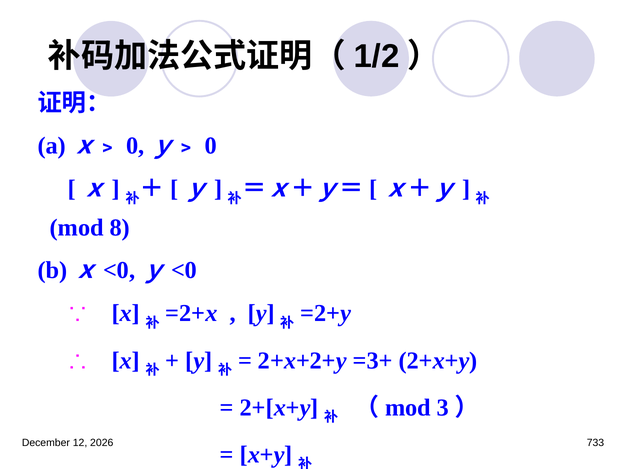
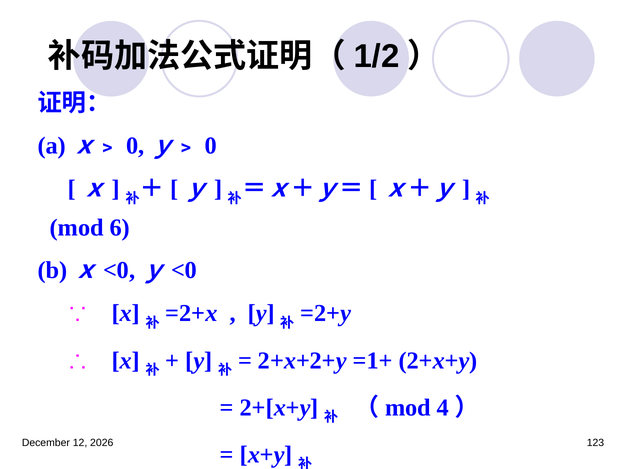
8: 8 -> 6 (120, 228)
=3+: =3+ -> =1+ (373, 361)
3: 3 -> 4 (443, 408)
733: 733 -> 123 (595, 443)
